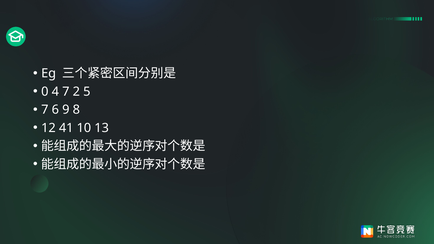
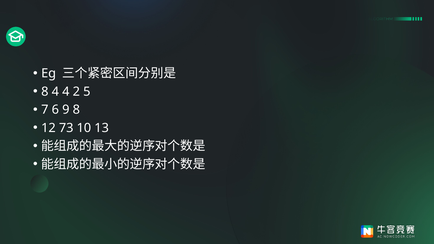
0: 0 -> 8 (45, 92)
4 7: 7 -> 4 (66, 92)
41: 41 -> 73 (66, 128)
